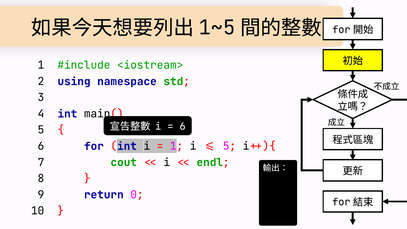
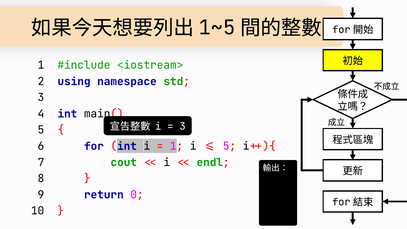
6: 6 -> 3 (183, 126)
